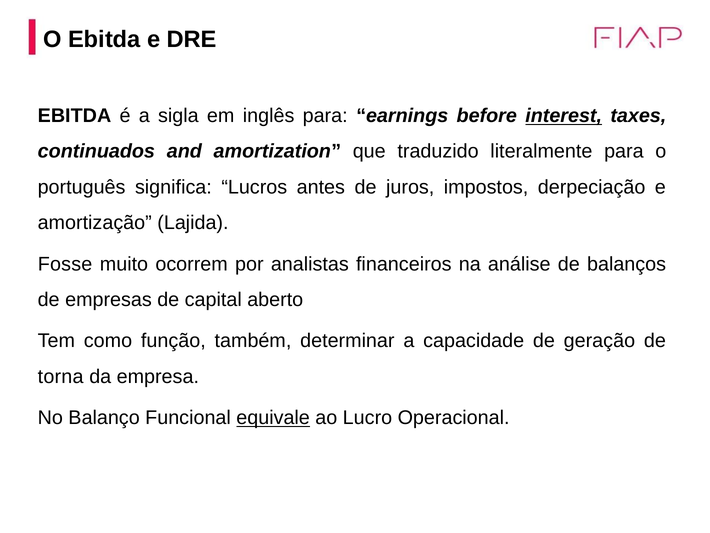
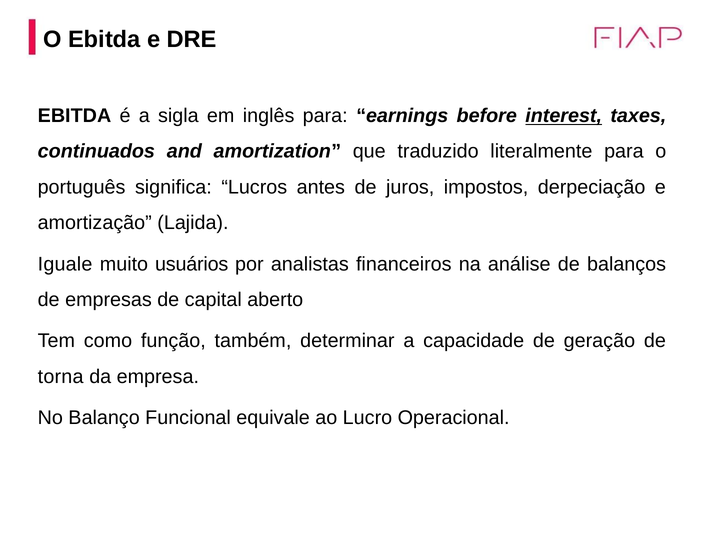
Fosse: Fosse -> Iguale (65, 264)
ocorrem: ocorrem -> usuários (192, 264)
equivale underline: present -> none (273, 418)
